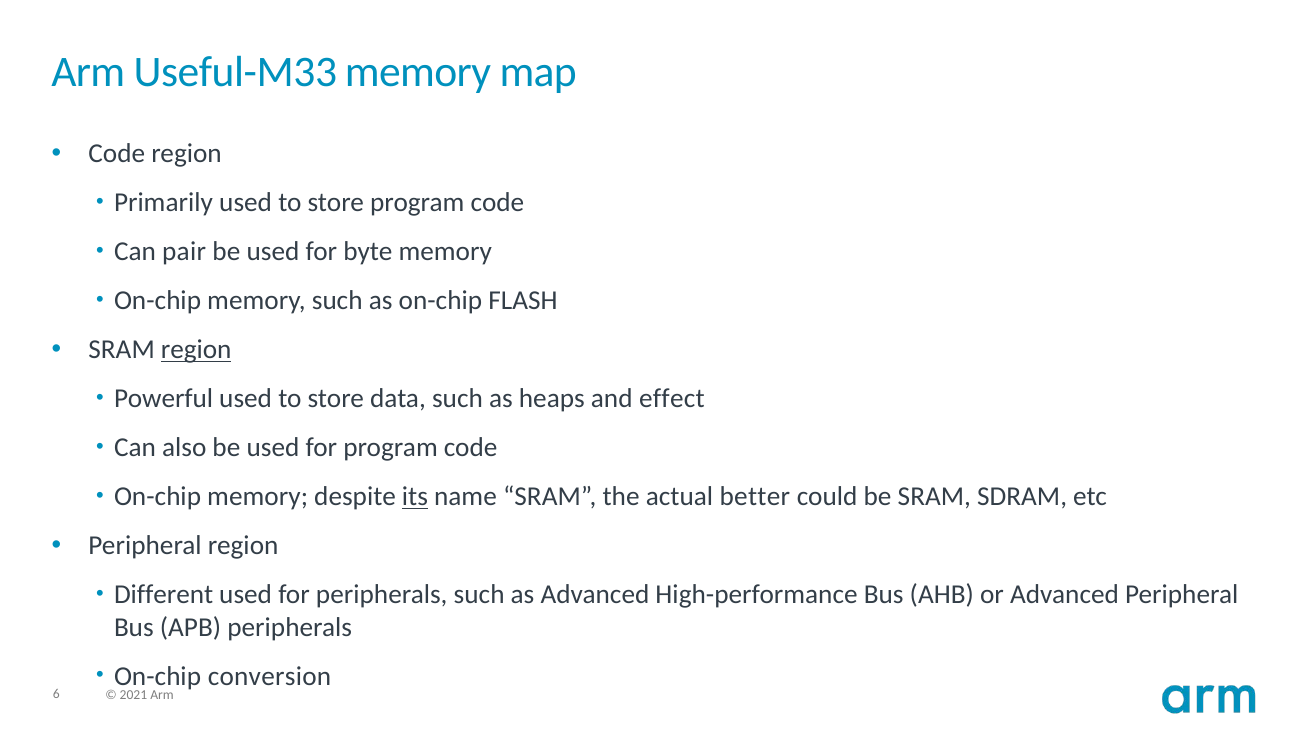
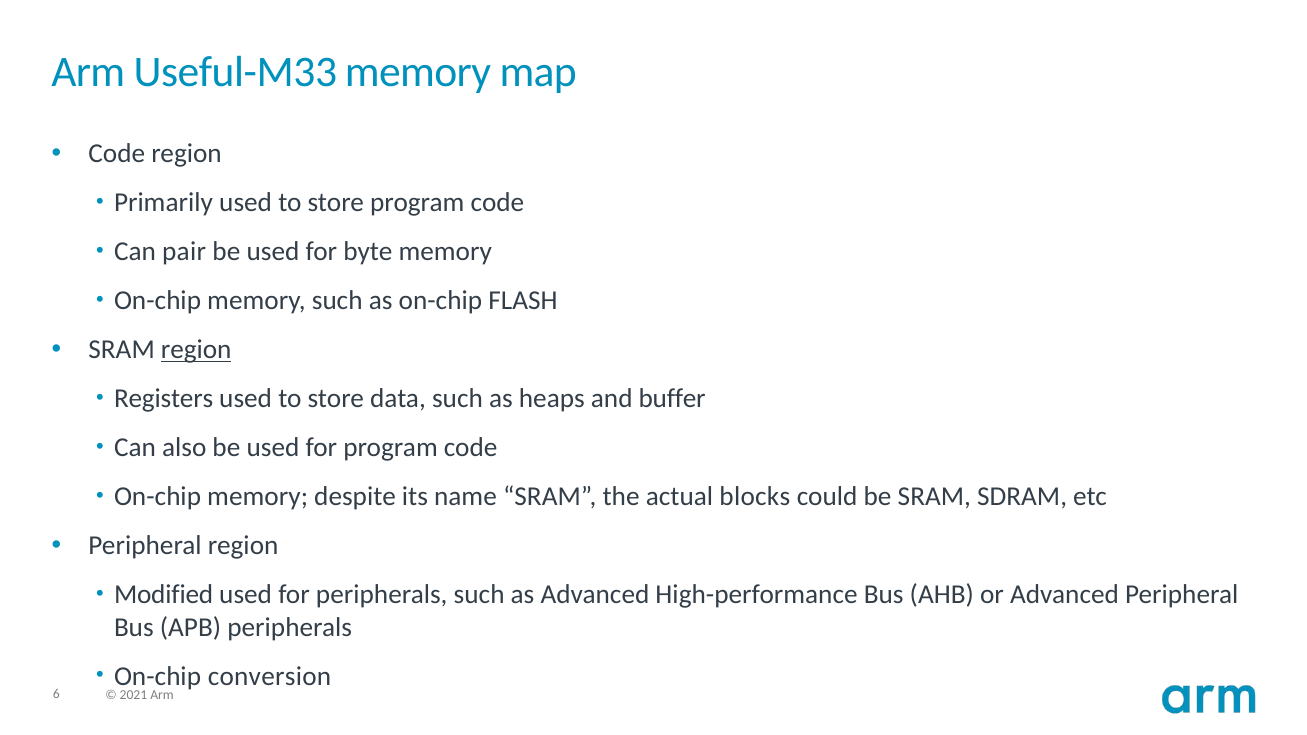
Powerful: Powerful -> Registers (164, 399)
effect: effect -> buffer (672, 399)
its underline: present -> none (415, 497)
better: better -> blocks (755, 497)
Different: Different -> Modified (164, 595)
